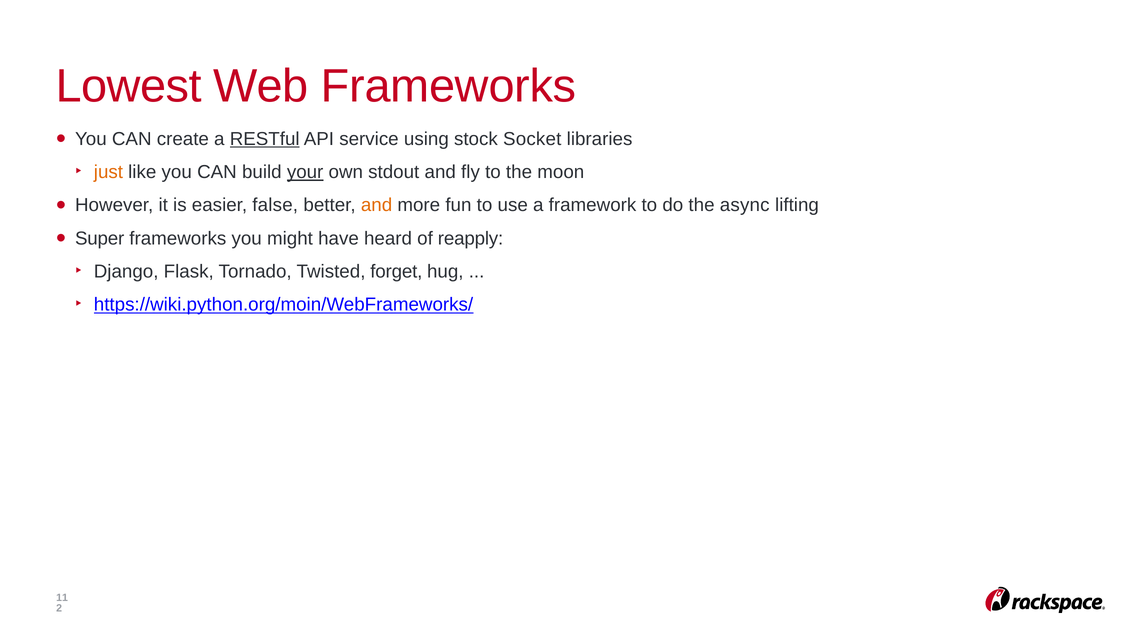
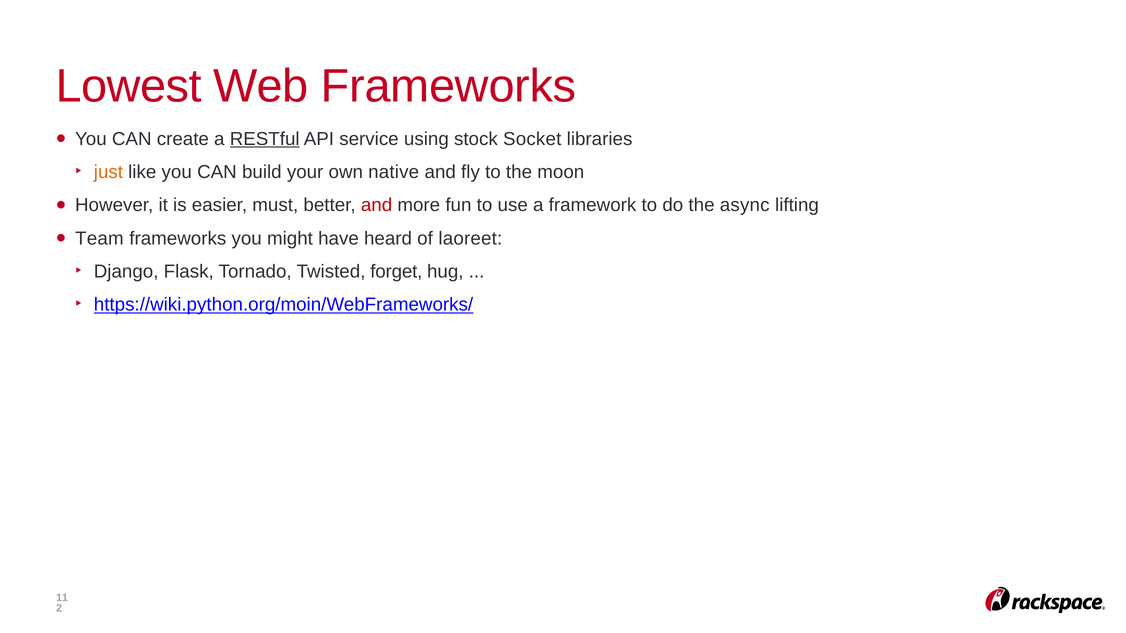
your underline: present -> none (305, 172)
stdout: stdout -> native (394, 172)
false: false -> must (275, 205)
and colour: orange -> red (377, 205)
Super: Super -> Team (99, 239)
reapply: reapply -> laoreet (470, 239)
